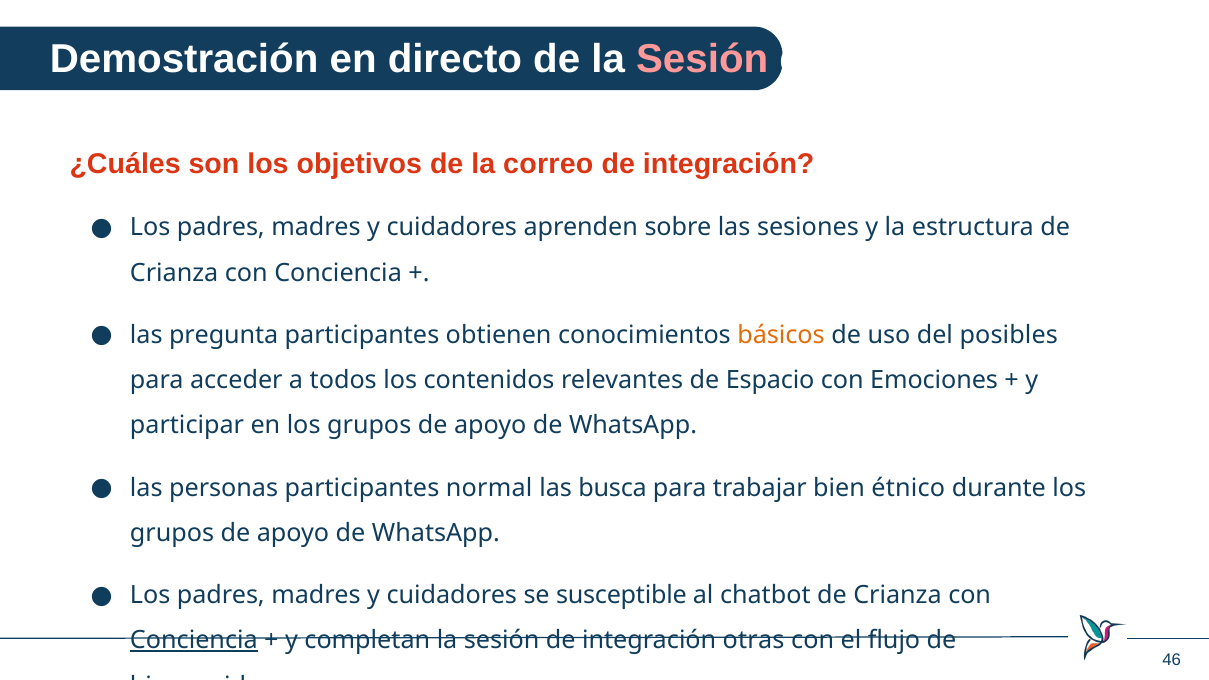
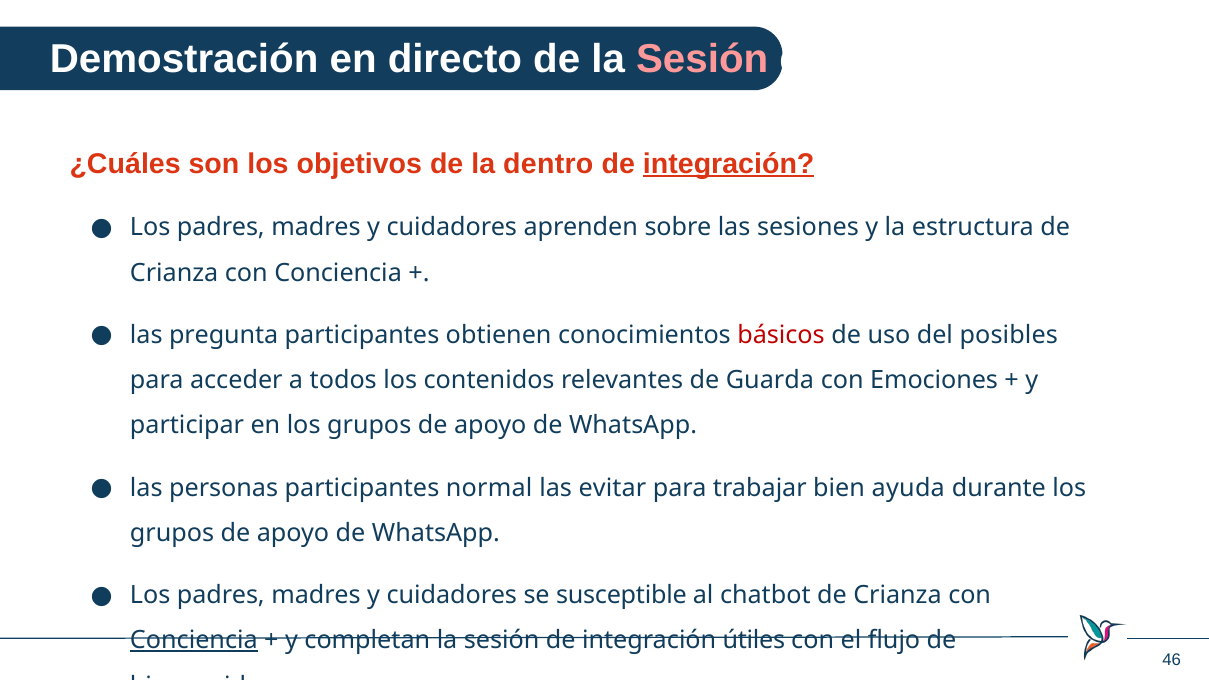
correo: correo -> dentro (548, 164)
integración underline: none -> present (729, 164)
básicos colour: orange -> red (781, 335)
Espacio: Espacio -> Guarda (770, 380)
busca: busca -> evitar (612, 488)
étnico: étnico -> ayuda (908, 488)
otras: otras -> útiles (754, 641)
